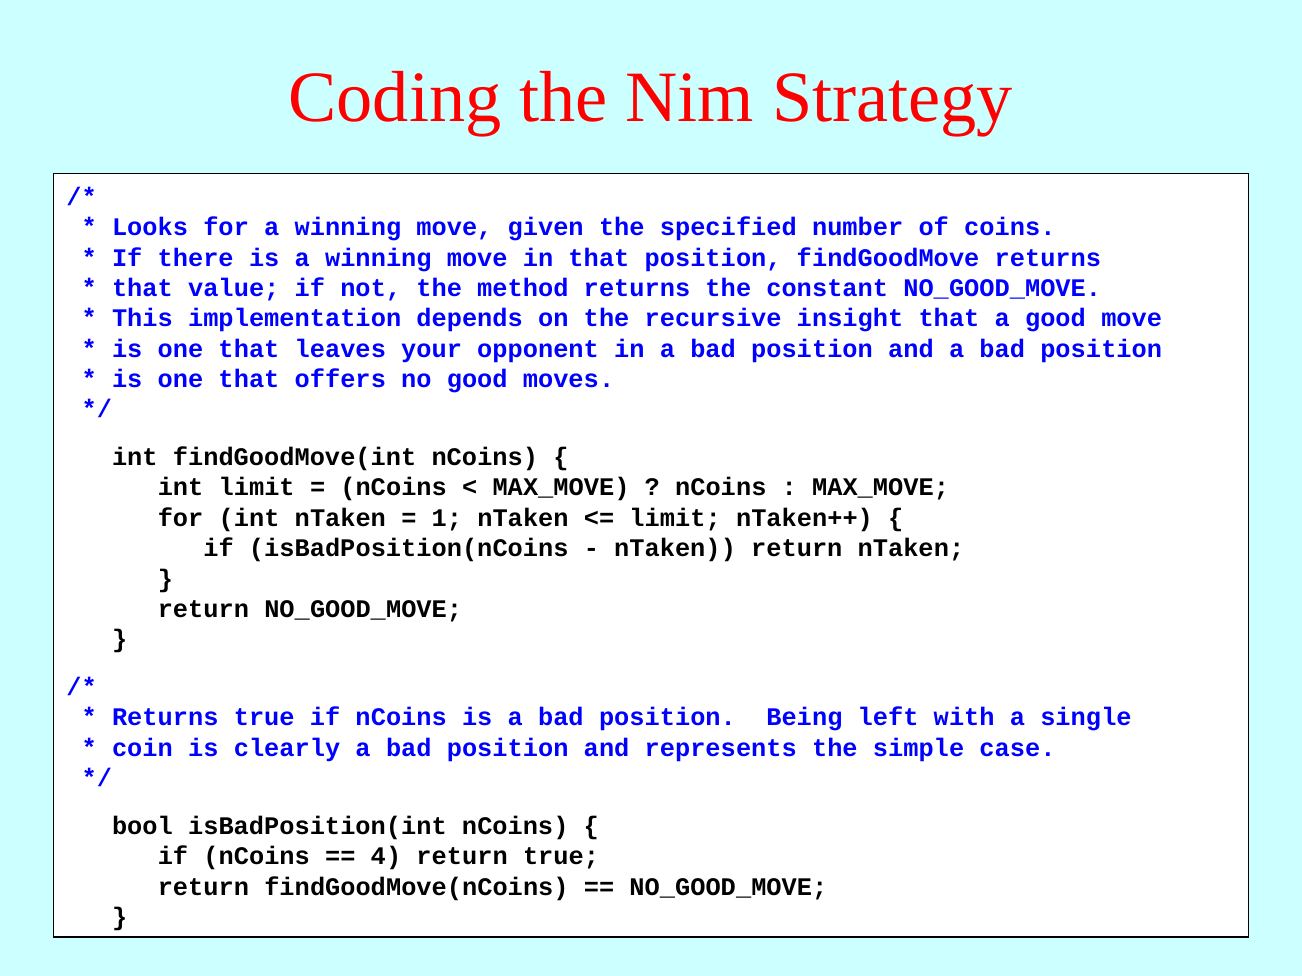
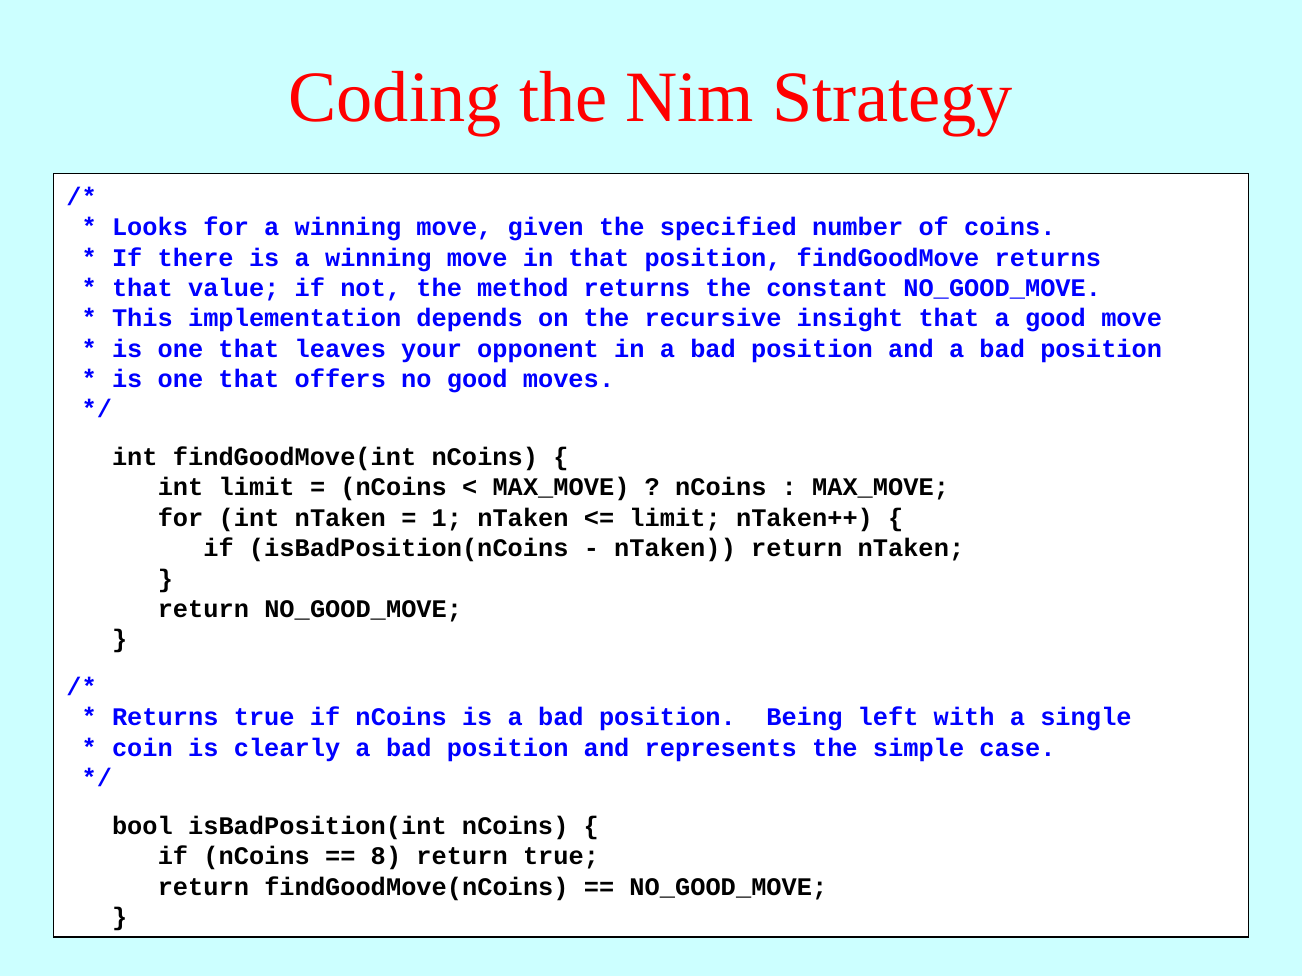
4: 4 -> 8 (386, 857)
